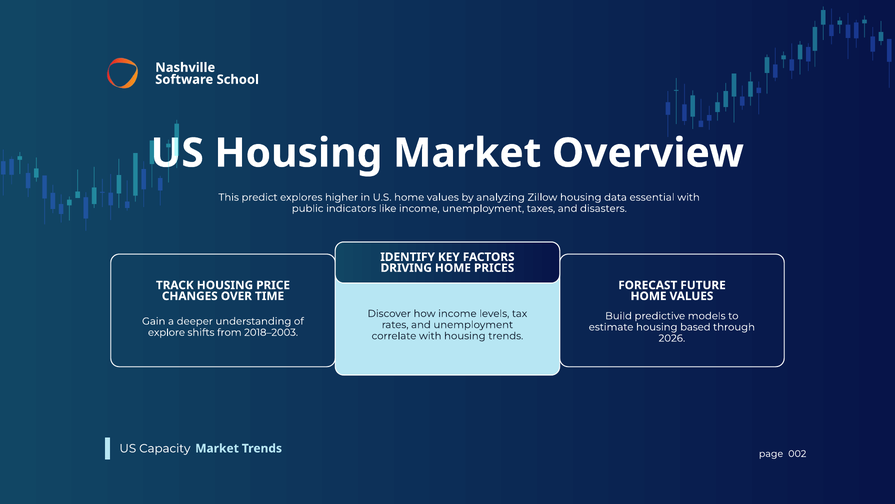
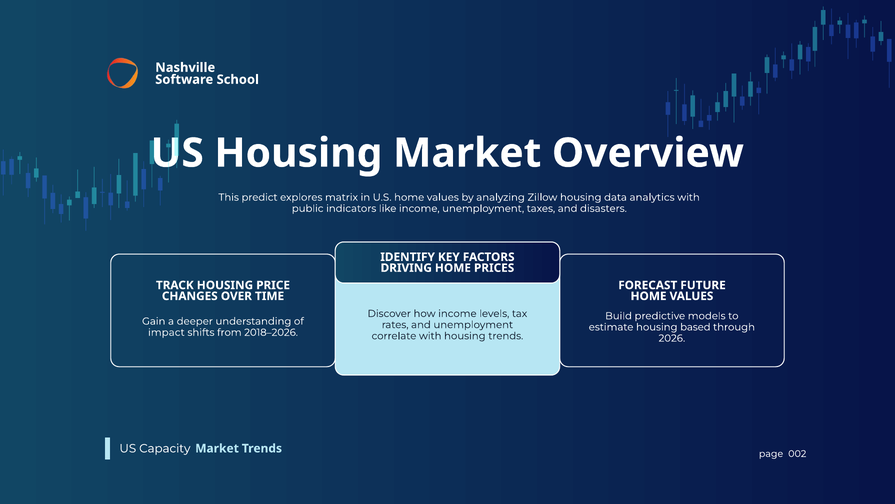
higher: higher -> matrix (341, 197)
essential: essential -> analytics (652, 197)
explore: explore -> impact (166, 332)
2018–2003: 2018–2003 -> 2018–2026 (271, 332)
